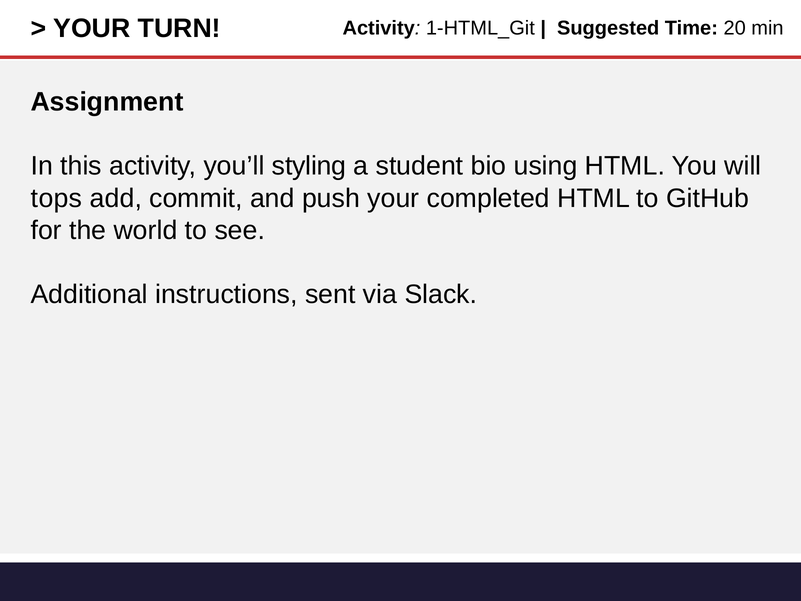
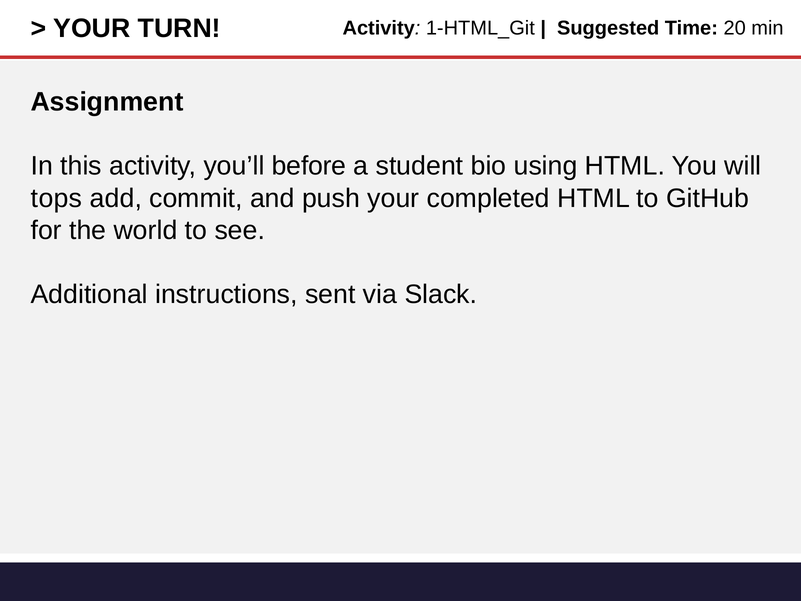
styling: styling -> before (309, 166)
